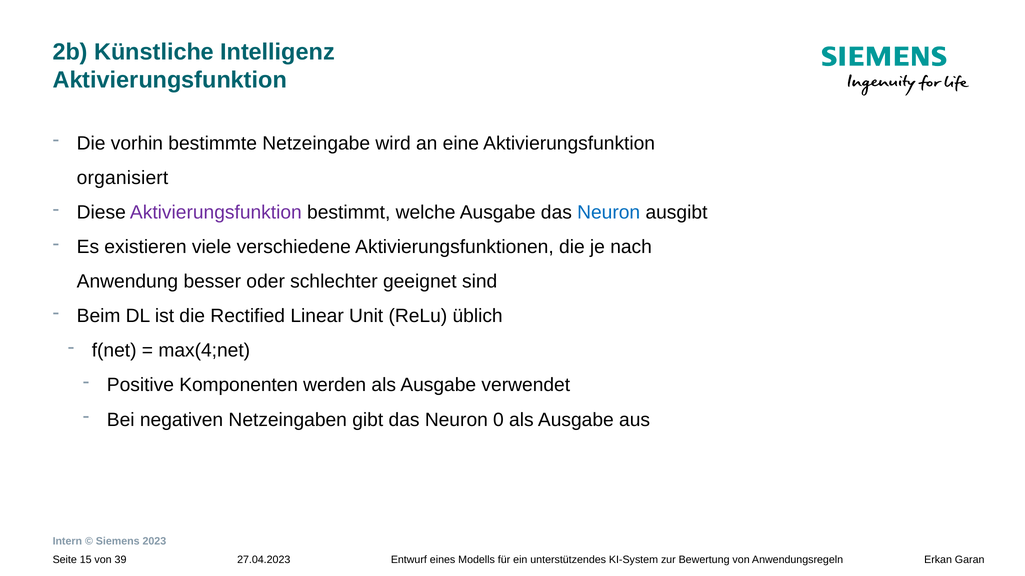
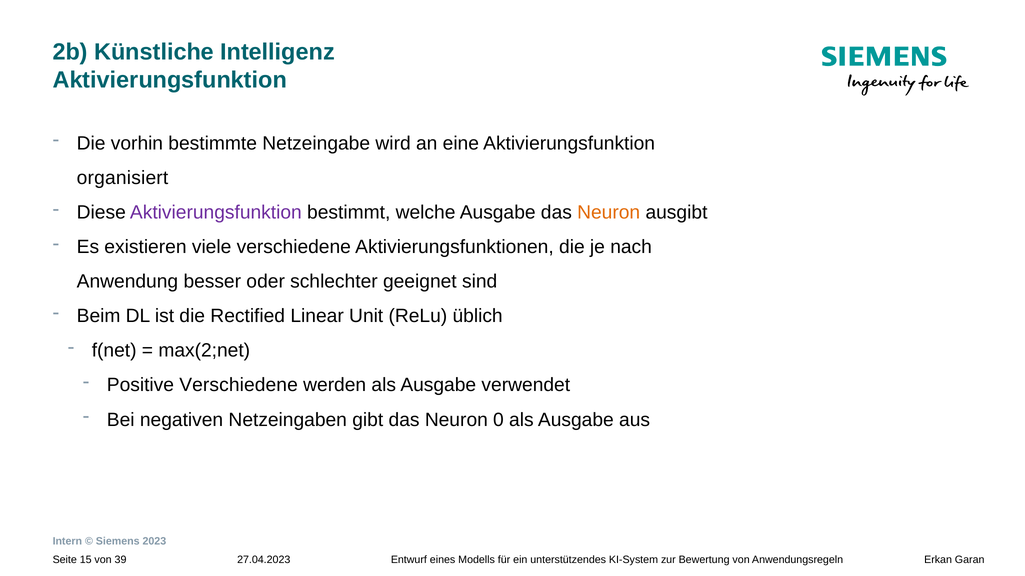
Neuron colour: blue -> orange (609, 213)
max(4;net: max(4;net -> max(2;net (204, 351)
Positive Komponenten: Komponenten -> Verschiedene (239, 386)
